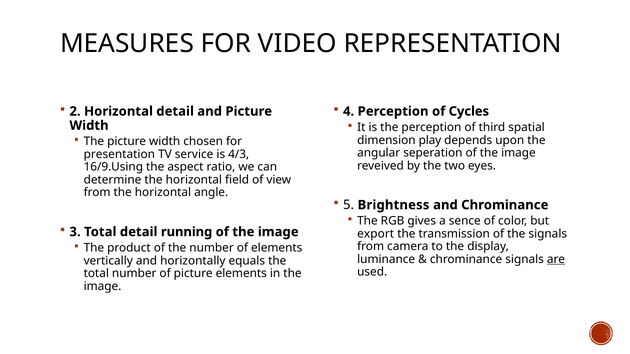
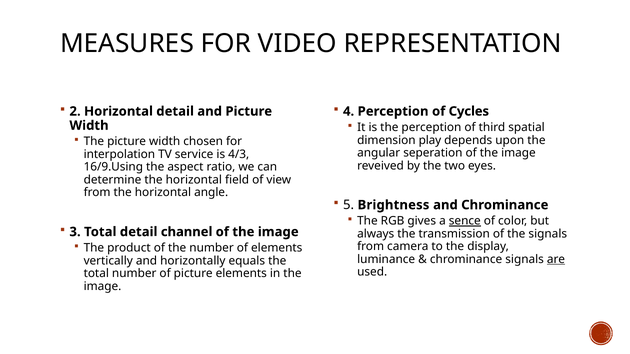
presentation: presentation -> interpolation (119, 154)
sence underline: none -> present (465, 221)
running: running -> channel (187, 232)
export: export -> always (376, 234)
